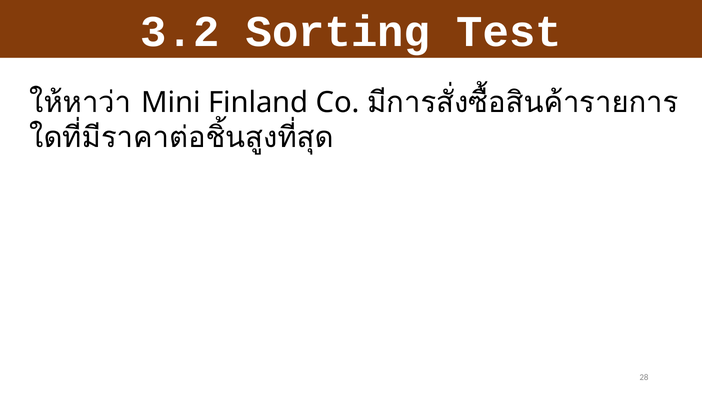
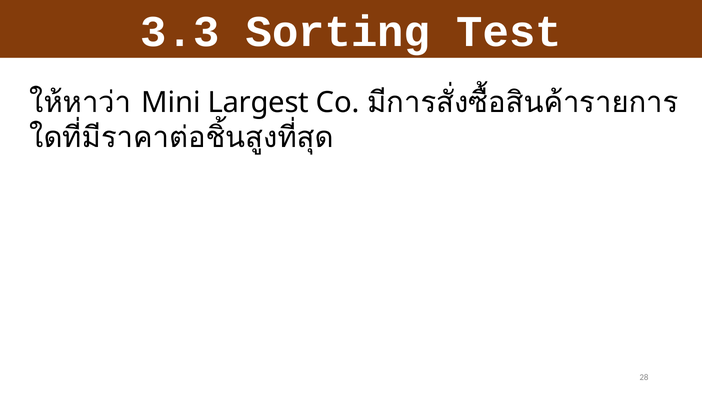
3.2: 3.2 -> 3.3 (180, 32)
Finland: Finland -> Largest (258, 102)
